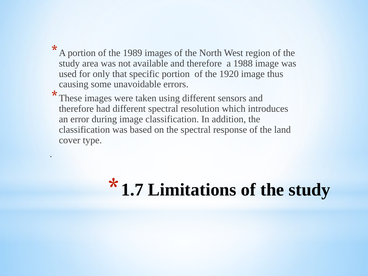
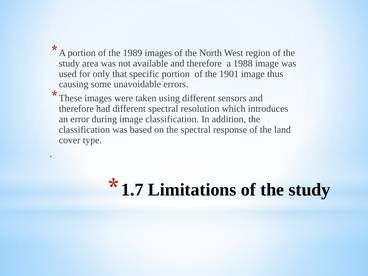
1920: 1920 -> 1901 (229, 74)
